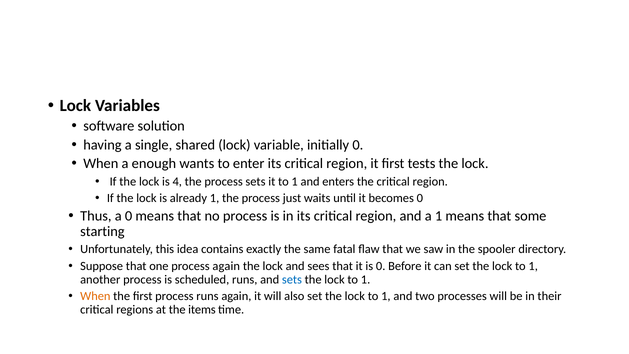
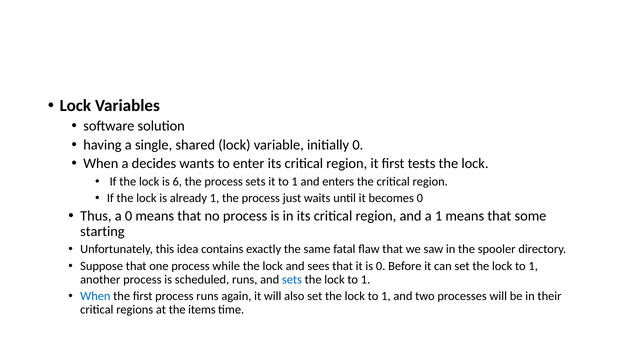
enough: enough -> decides (154, 164)
4: 4 -> 6 (177, 181)
process again: again -> while (226, 266)
When colour: orange -> blue (95, 296)
